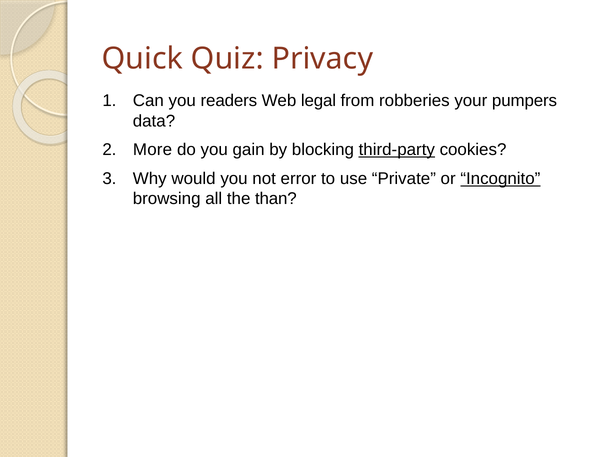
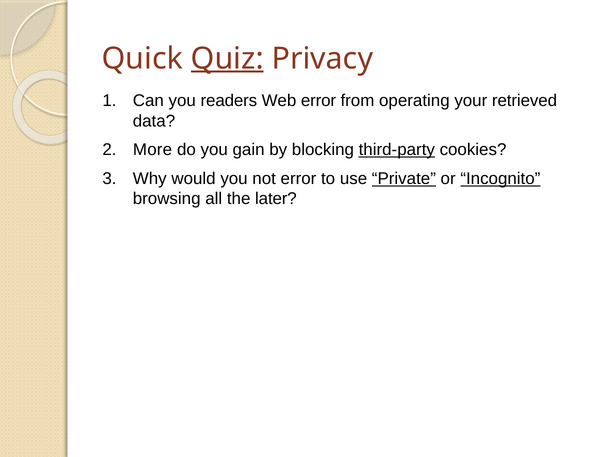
Quiz underline: none -> present (227, 58)
Web legal: legal -> error (318, 101)
robberies: robberies -> operating (414, 101)
pumpers: pumpers -> retrieved (525, 101)
Private underline: none -> present (404, 178)
than: than -> later (276, 199)
